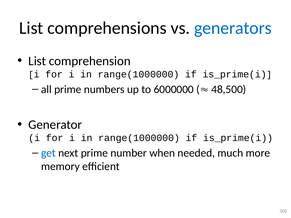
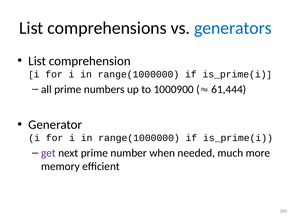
6000000: 6000000 -> 1000900 (174, 89)
48,500: 48,500 -> 61,444 (229, 89)
get colour: blue -> purple (48, 153)
